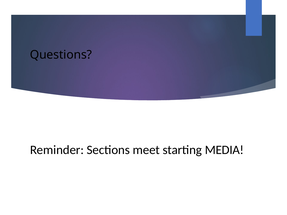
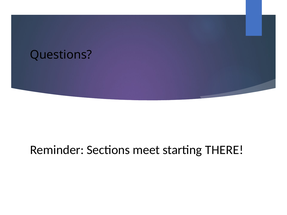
MEDIA: MEDIA -> THERE (224, 150)
